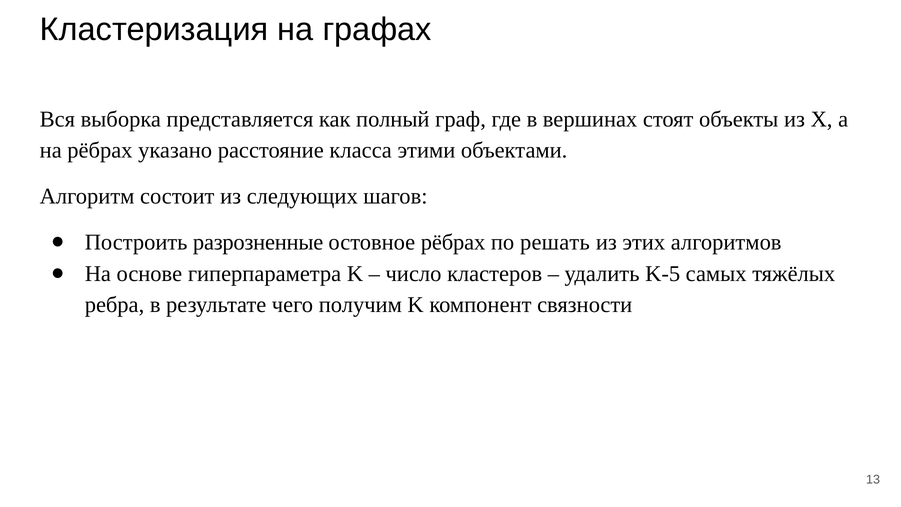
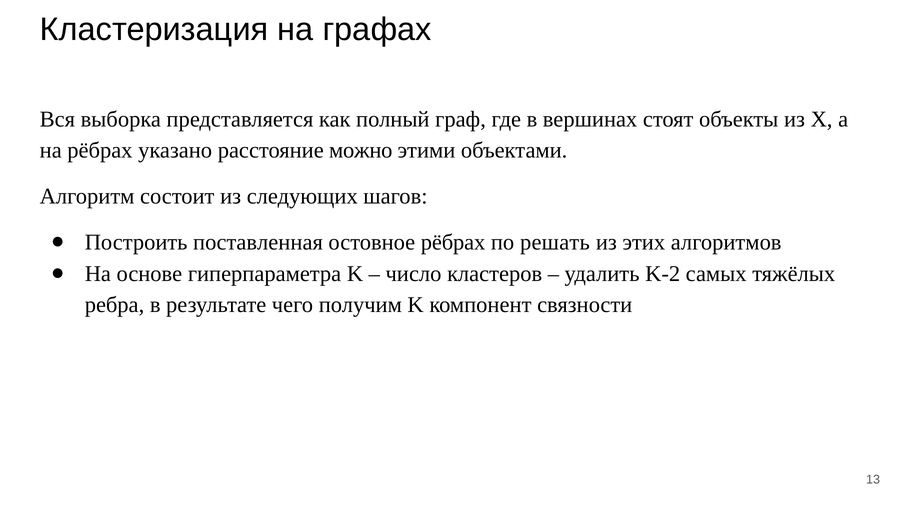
класса: класса -> можно (361, 150)
разрозненные: разрозненные -> поставленная (258, 242)
K-5: K-5 -> K-2 (663, 273)
